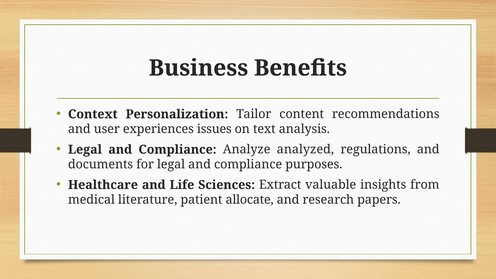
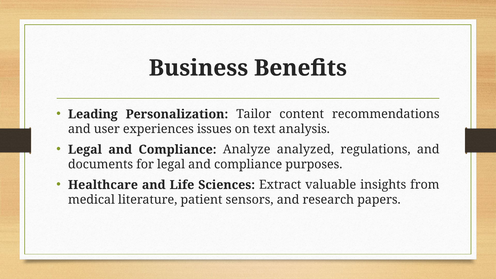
Context: Context -> Leading (93, 114)
allocate: allocate -> sensors (250, 200)
